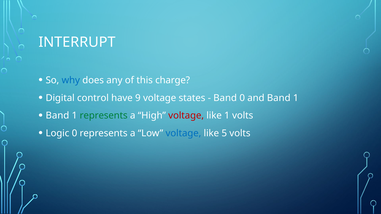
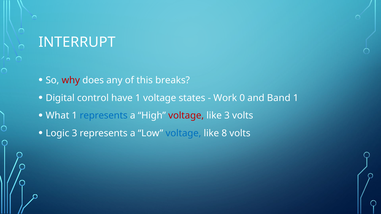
why colour: blue -> red (71, 80)
charge: charge -> breaks (173, 80)
have 9: 9 -> 1 (138, 98)
Band: Band -> Work (225, 98)
Band: Band -> What (57, 116)
represents colour: green -> blue (104, 116)
like 1: 1 -> 3 (227, 116)
Logic 0: 0 -> 3 (74, 133)
5: 5 -> 8 (224, 133)
